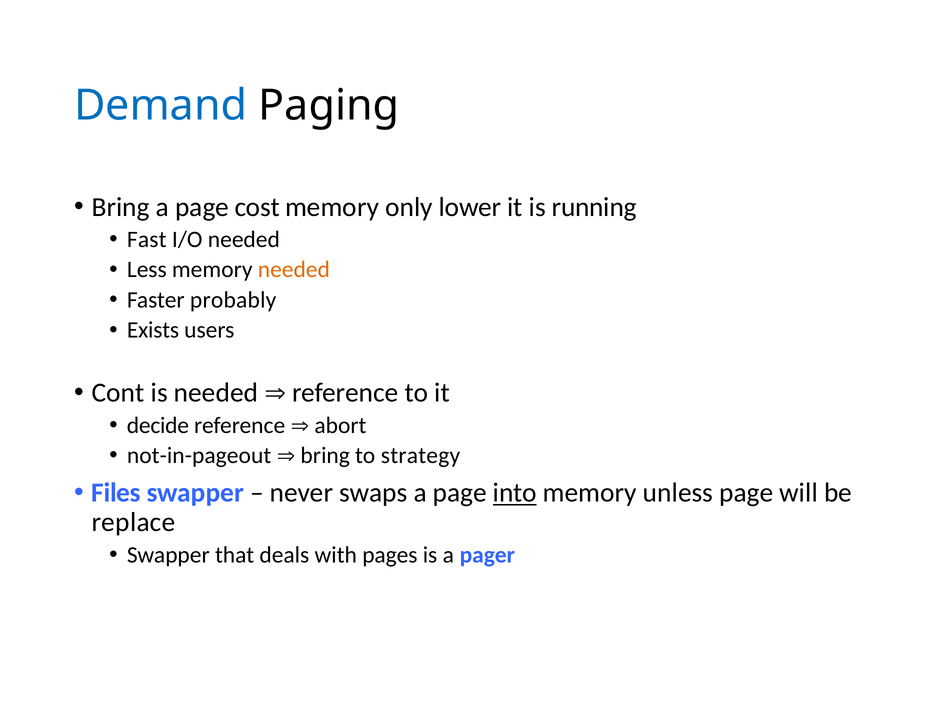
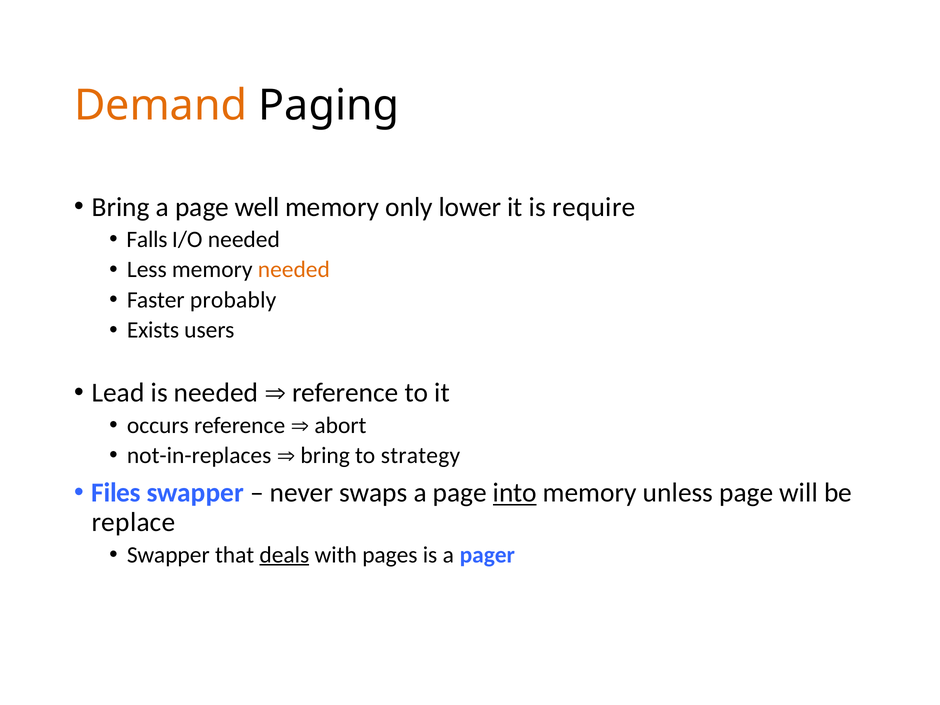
Demand colour: blue -> orange (161, 105)
cost: cost -> well (257, 207)
running: running -> require (594, 207)
Fast: Fast -> Falls (147, 239)
Cont: Cont -> Lead (118, 393)
decide: decide -> occurs (158, 425)
not-in-pageout: not-in-pageout -> not-in-replaces (199, 456)
deals underline: none -> present (284, 555)
